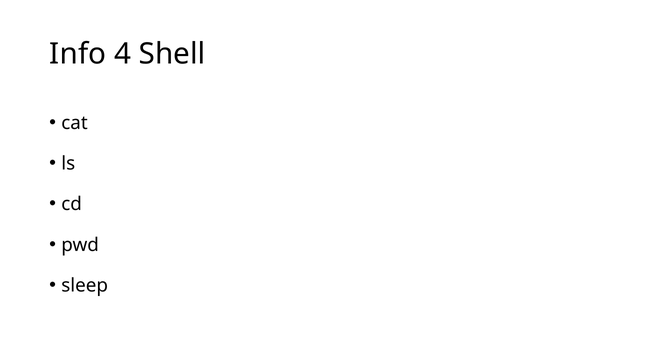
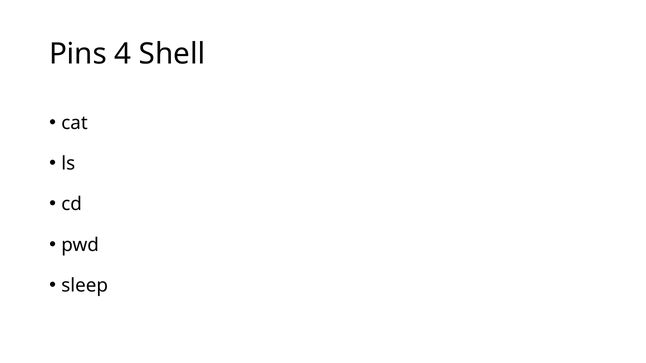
Info: Info -> Pins (78, 54)
